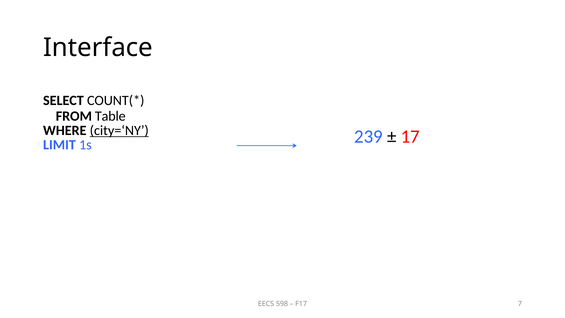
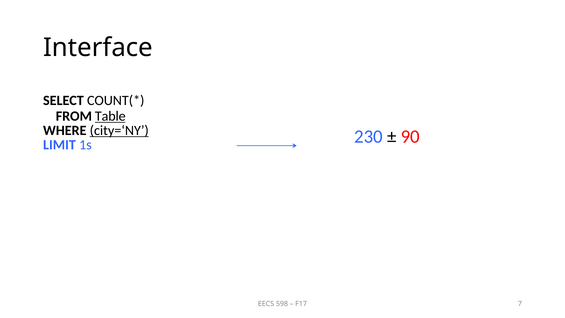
Table underline: none -> present (110, 116)
239: 239 -> 230 (369, 137)
17: 17 -> 90 (410, 137)
